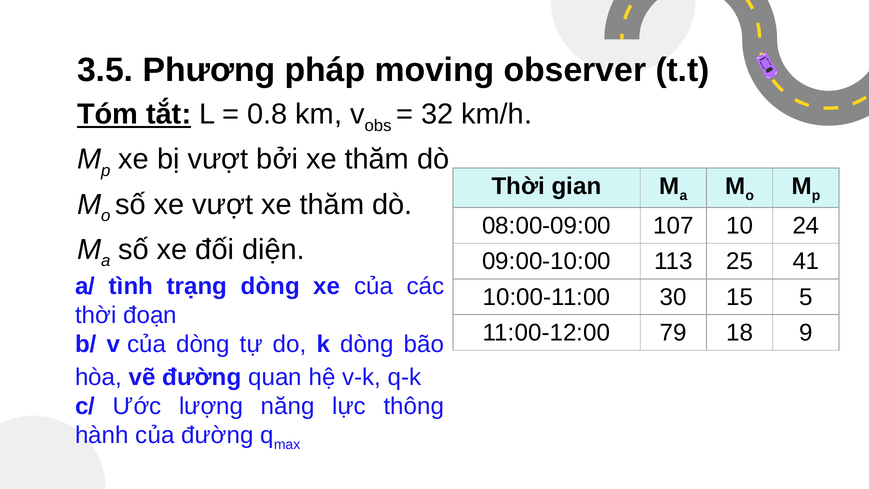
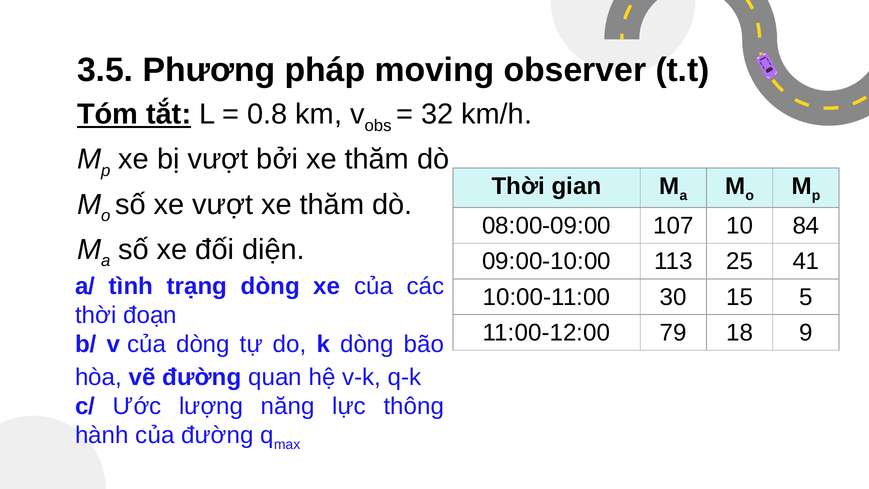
24: 24 -> 84 (806, 226)
